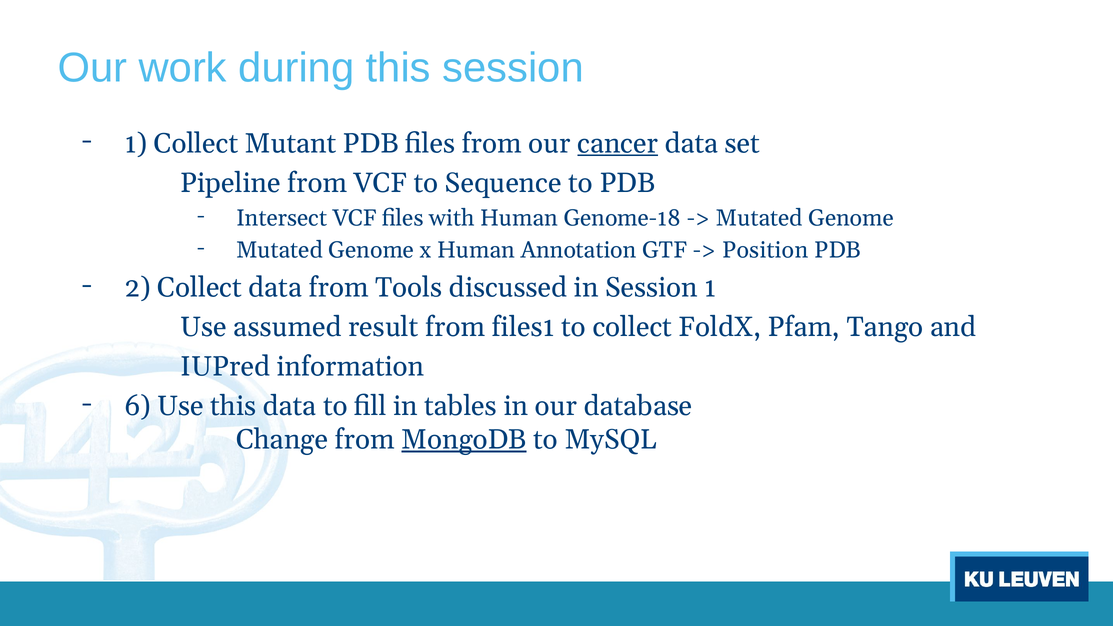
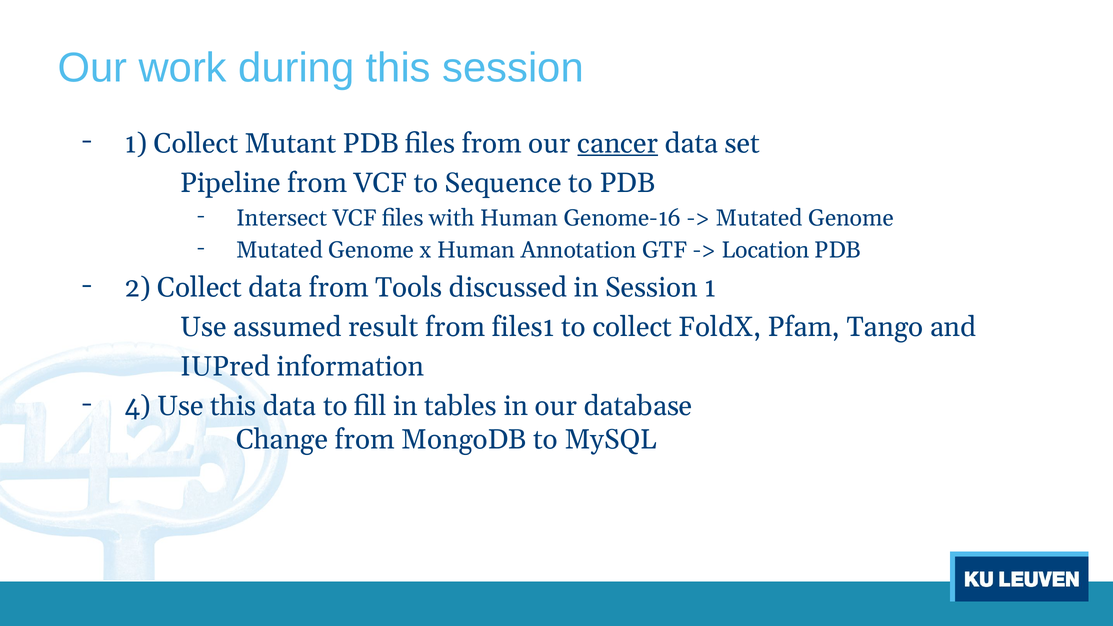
Genome-18: Genome-18 -> Genome-16 (622, 218)
Position: Position -> Location (766, 250)
6: 6 -> 4 (138, 406)
MongoDB underline: present -> none (464, 440)
